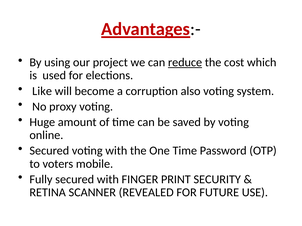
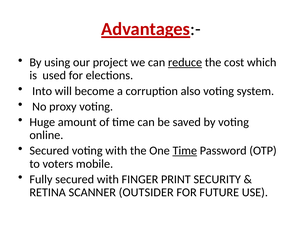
Like: Like -> Into (42, 91)
Time underline: none -> present (185, 151)
REVEALED: REVEALED -> OUTSIDER (146, 193)
